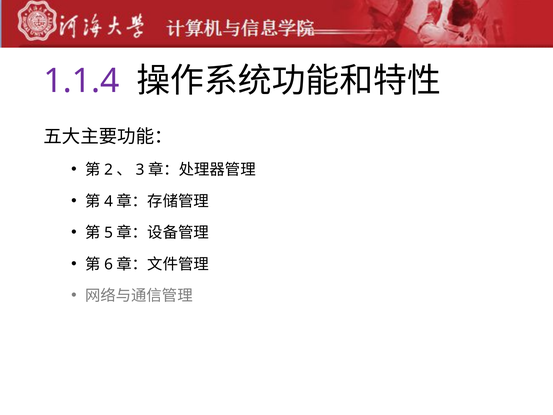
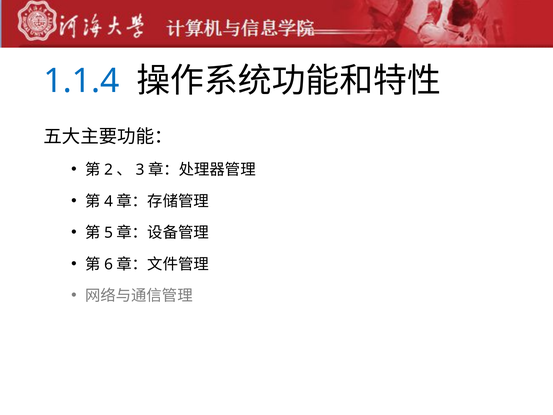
1.1.4 colour: purple -> blue (82, 81)
